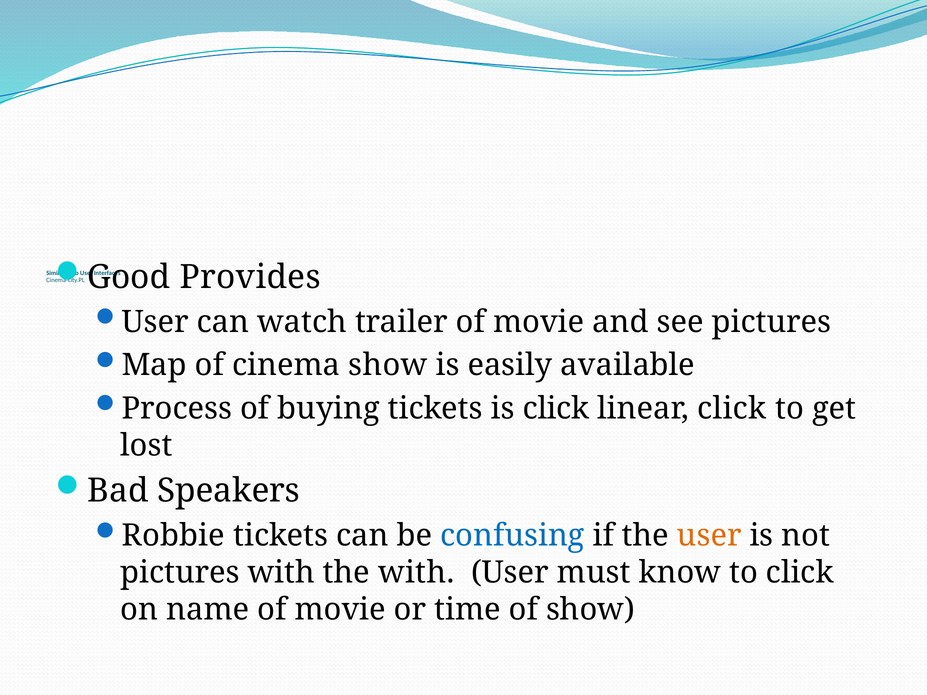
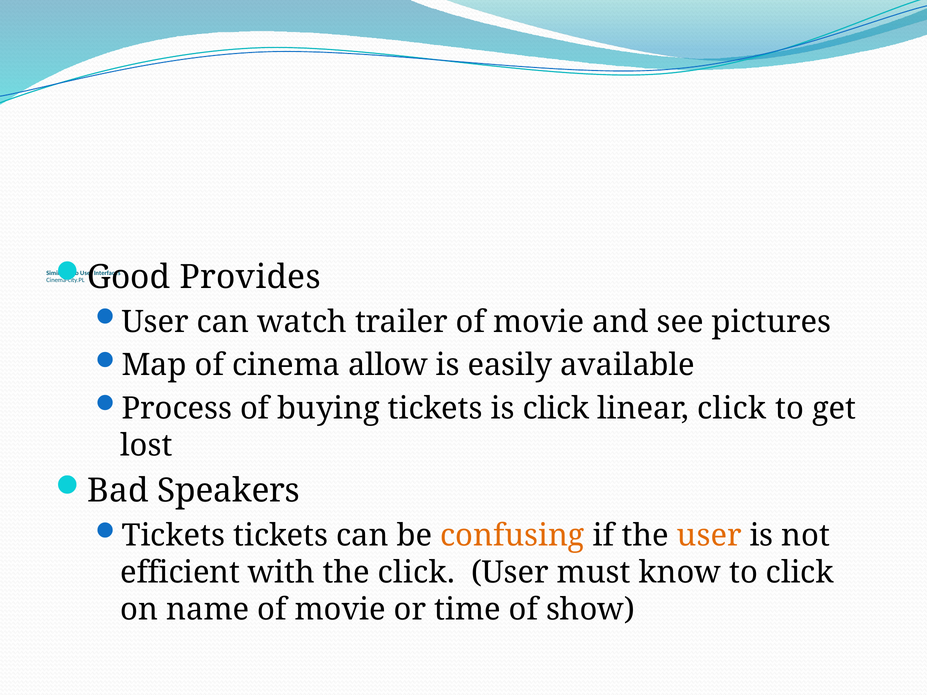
cinema show: show -> allow (388, 365)
Robbie: Robbie -> Tickets (173, 536)
confusing colour: blue -> orange (512, 536)
pictures: pictures -> efficient (180, 573)
the with: with -> click (416, 573)
